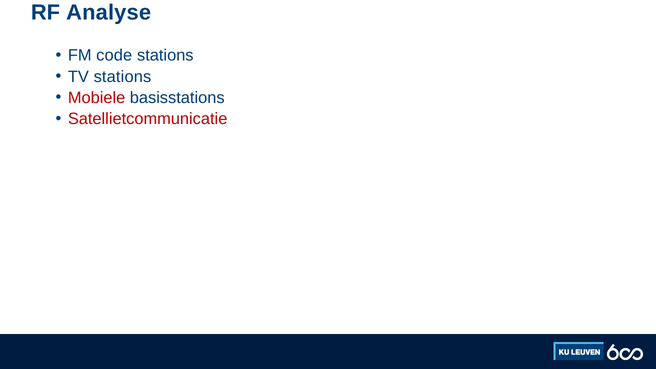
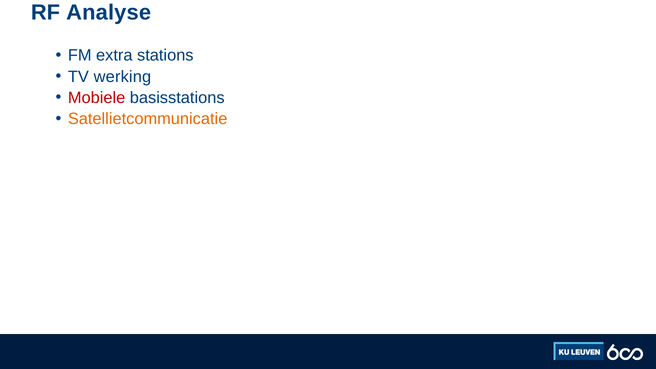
code: code -> extra (114, 56)
TV stations: stations -> werking (122, 77)
Satellietcommunicatie colour: red -> orange (148, 119)
